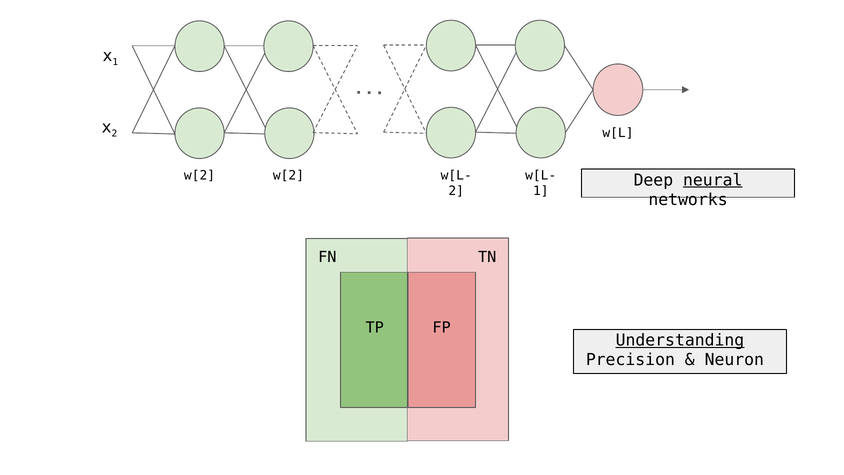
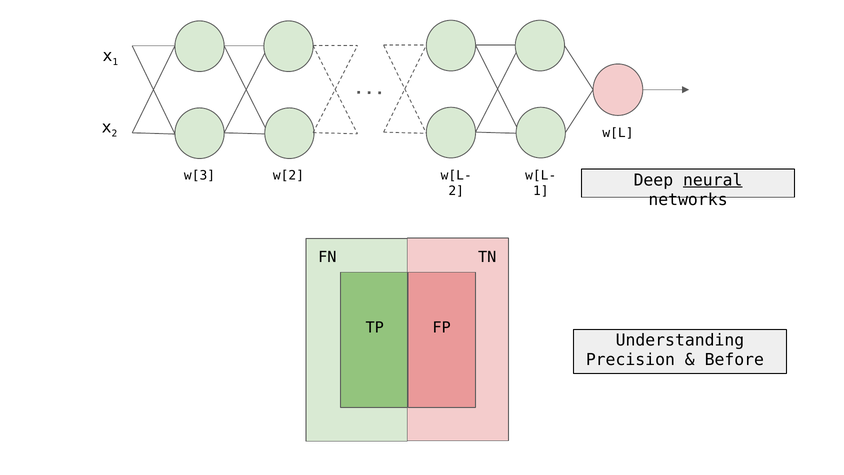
w[2: w[2 -> w[3 (200, 176)
Understanding underline: present -> none (680, 340)
Neuron: Neuron -> Before (734, 360)
